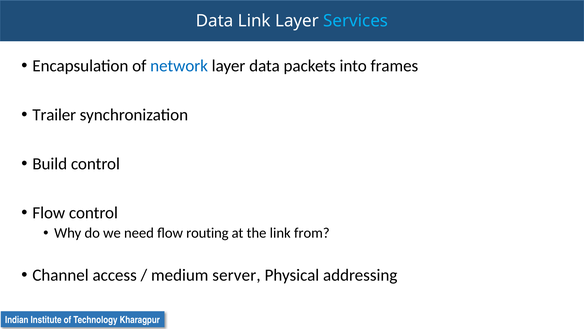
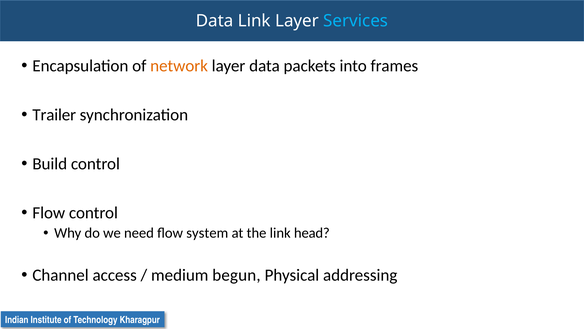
network colour: blue -> orange (179, 66)
routing: routing -> system (207, 233)
from: from -> head (312, 233)
server: server -> begun (236, 275)
